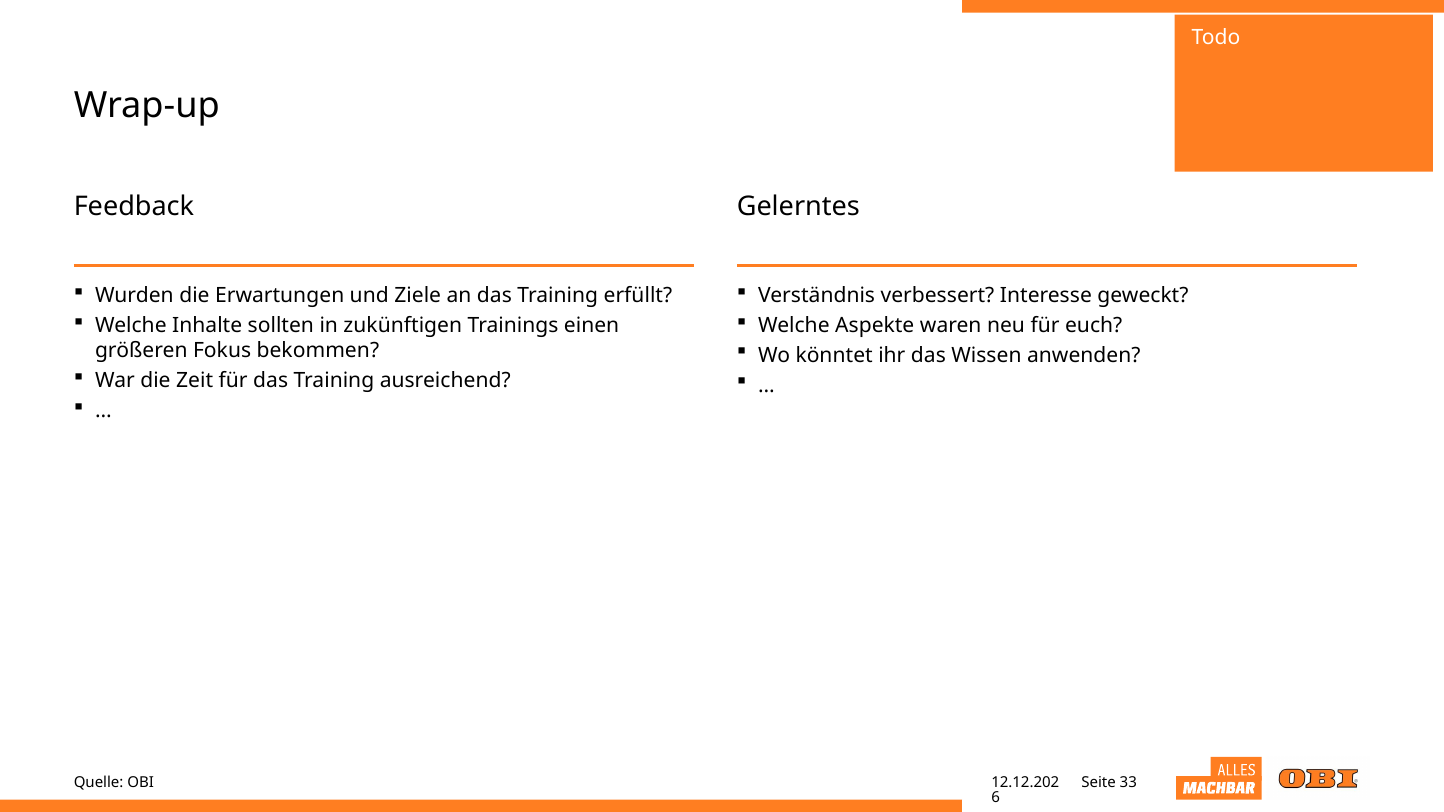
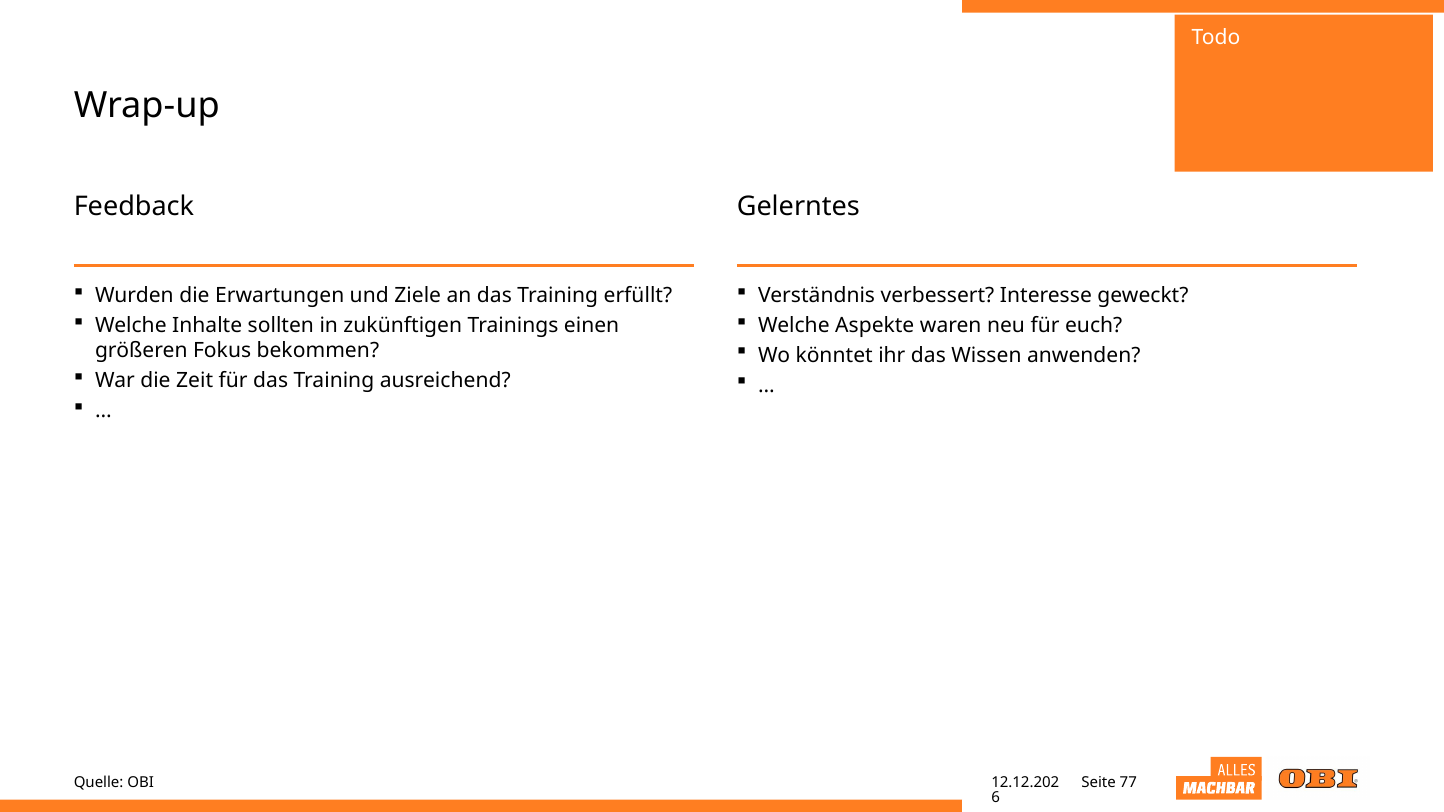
33: 33 -> 77 (1128, 783)
